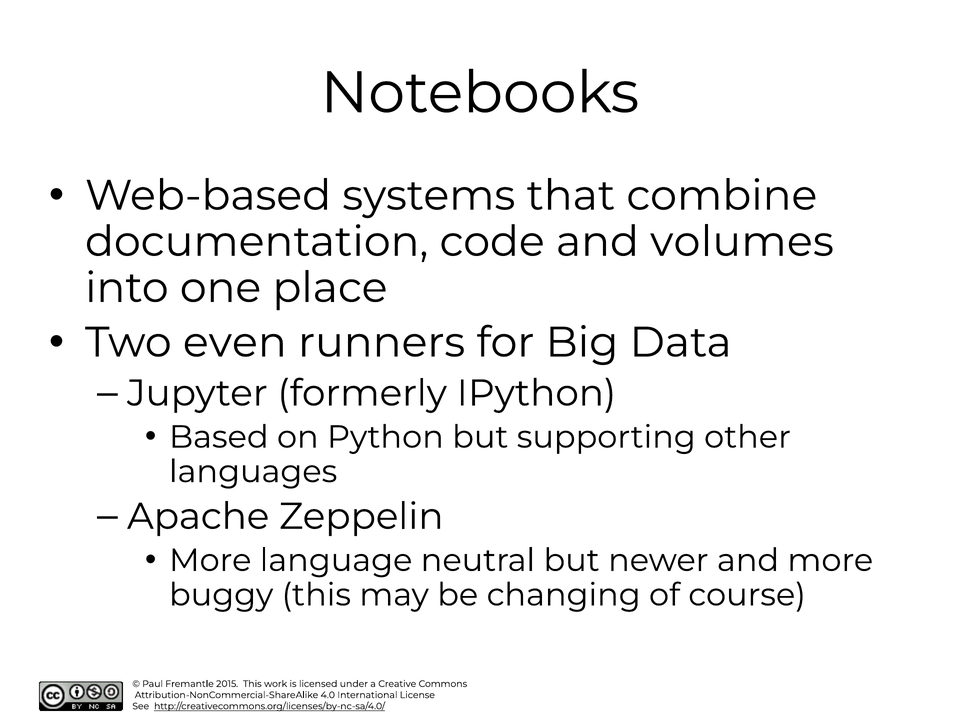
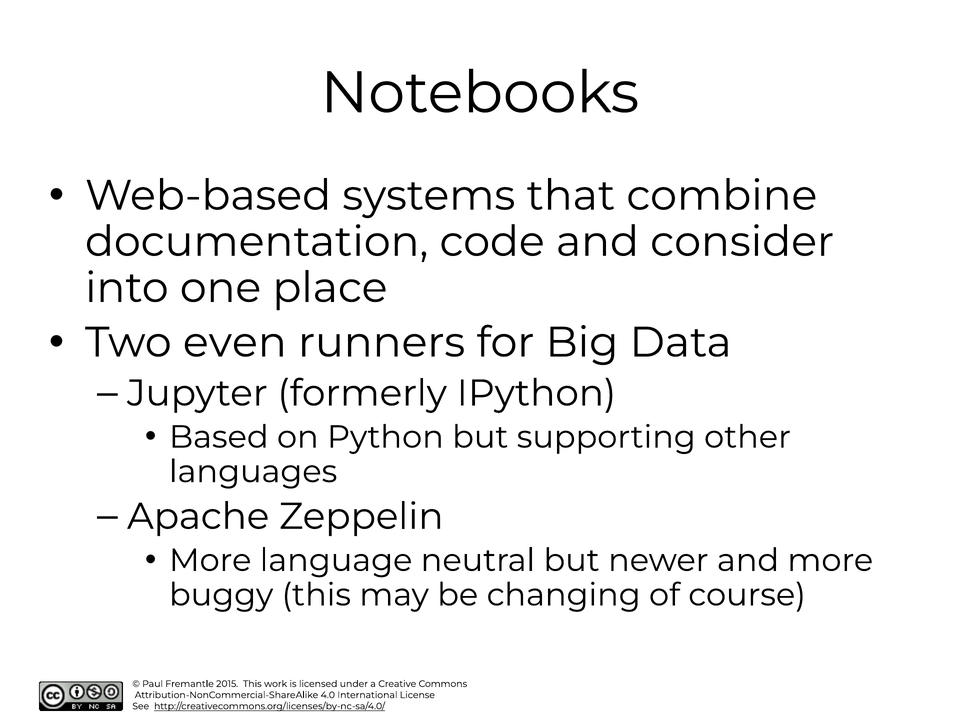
volumes: volumes -> consider (742, 242)
